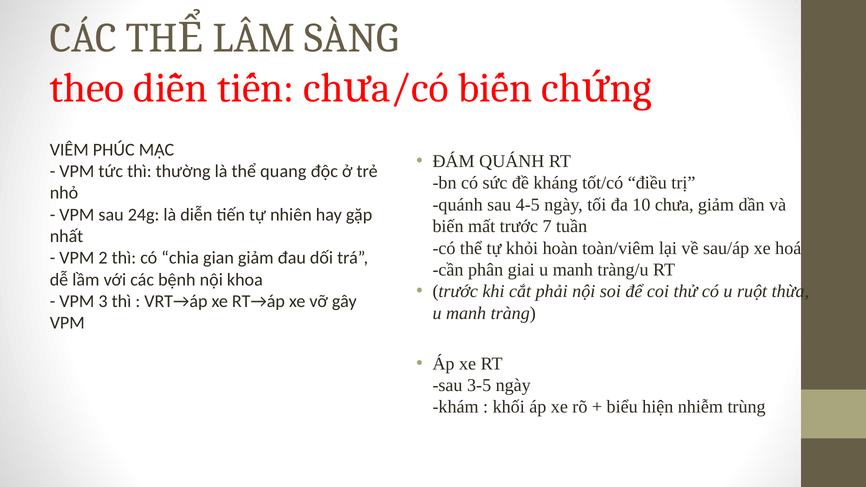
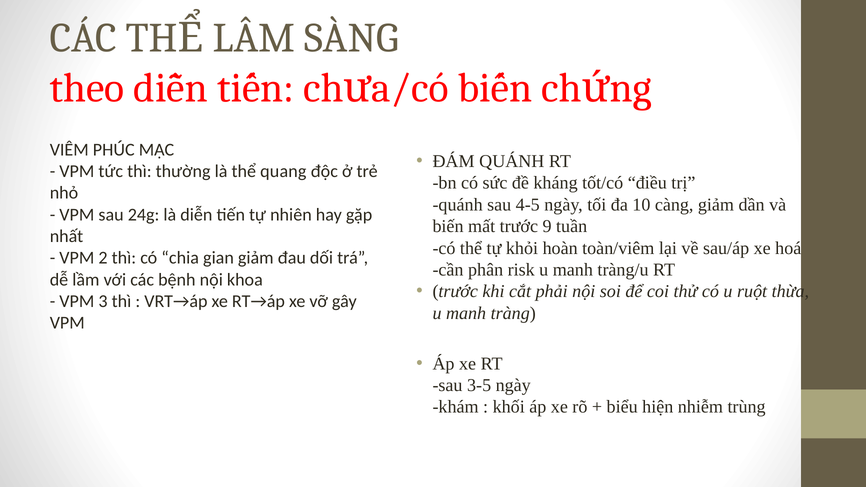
chưa: chưa -> càng (674, 205)
7: 7 -> 9 (547, 226)
giai: giai -> risk (521, 270)
